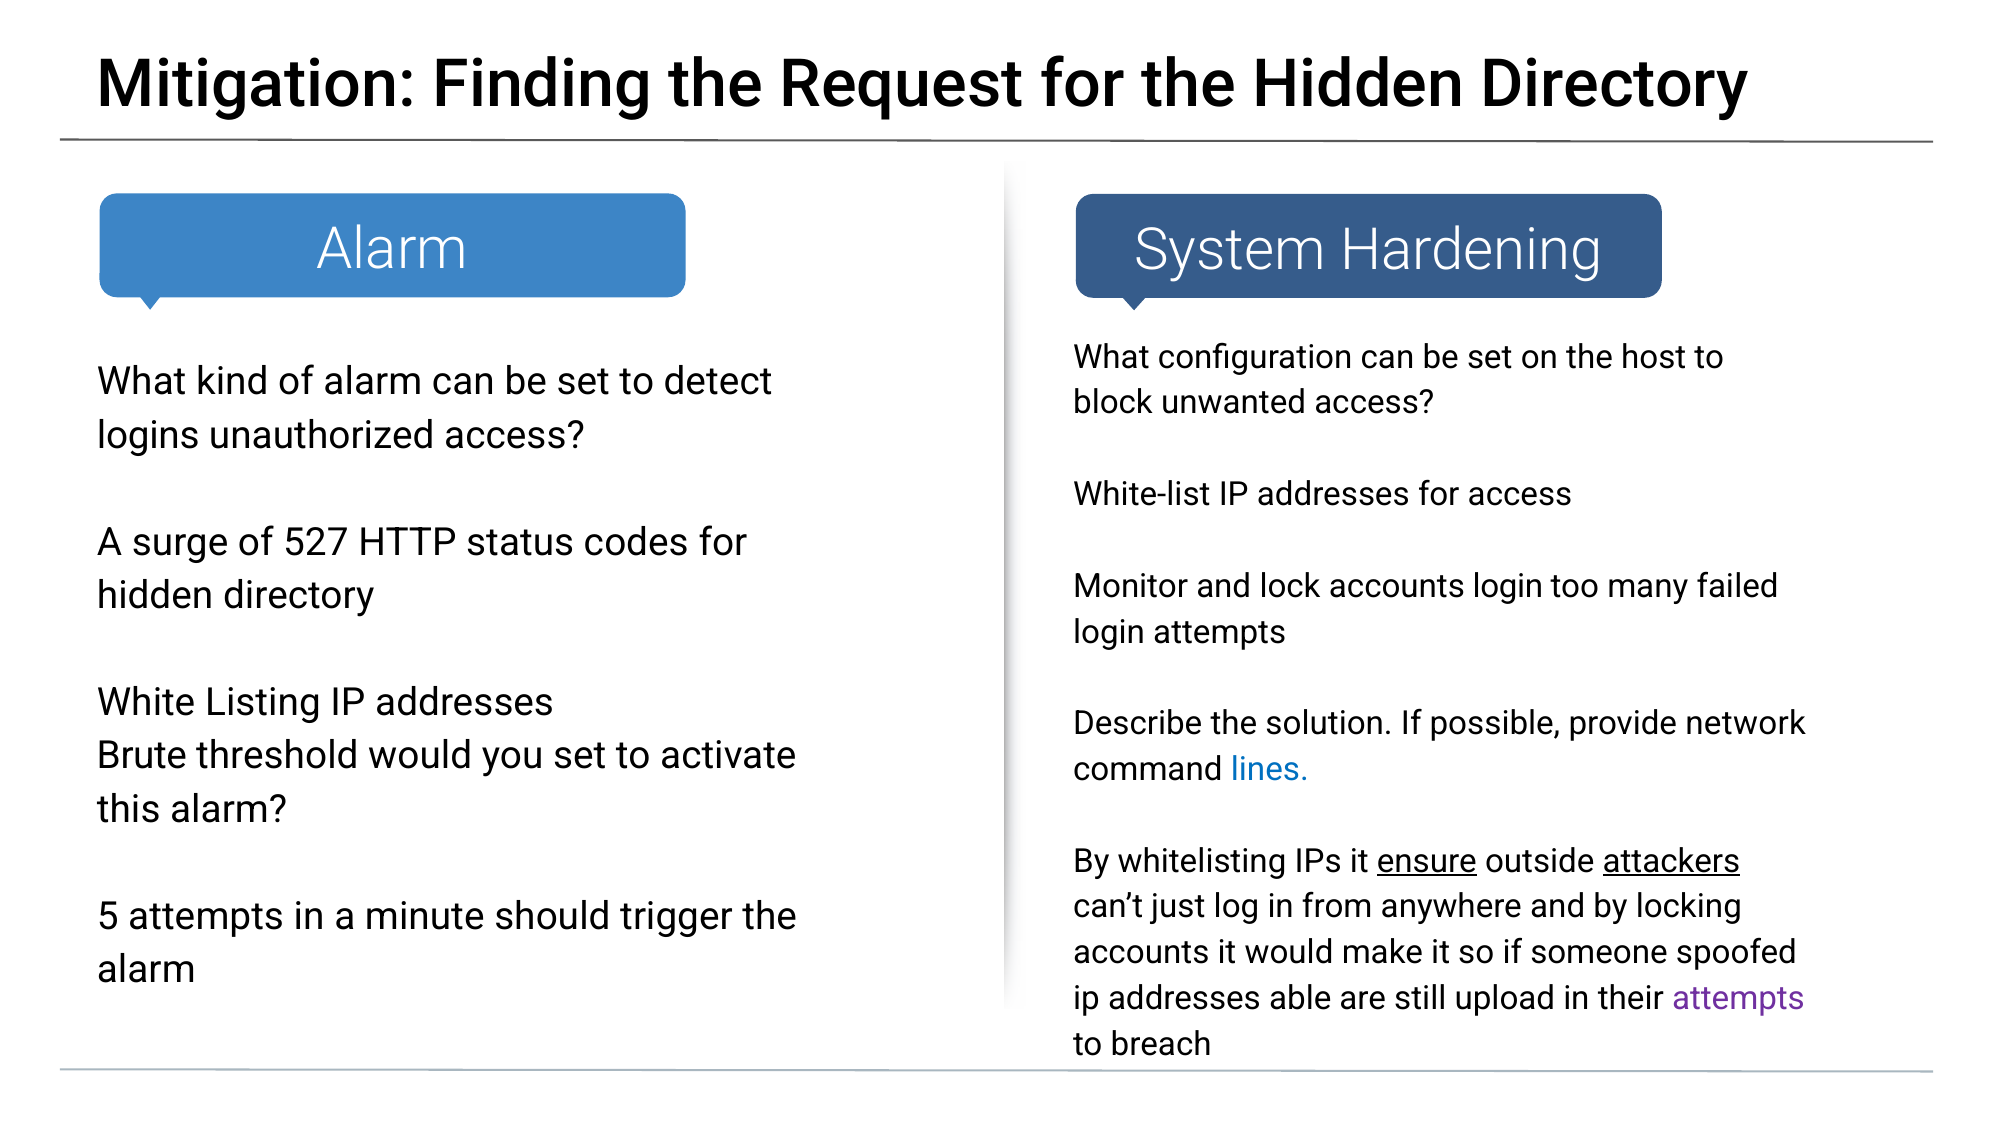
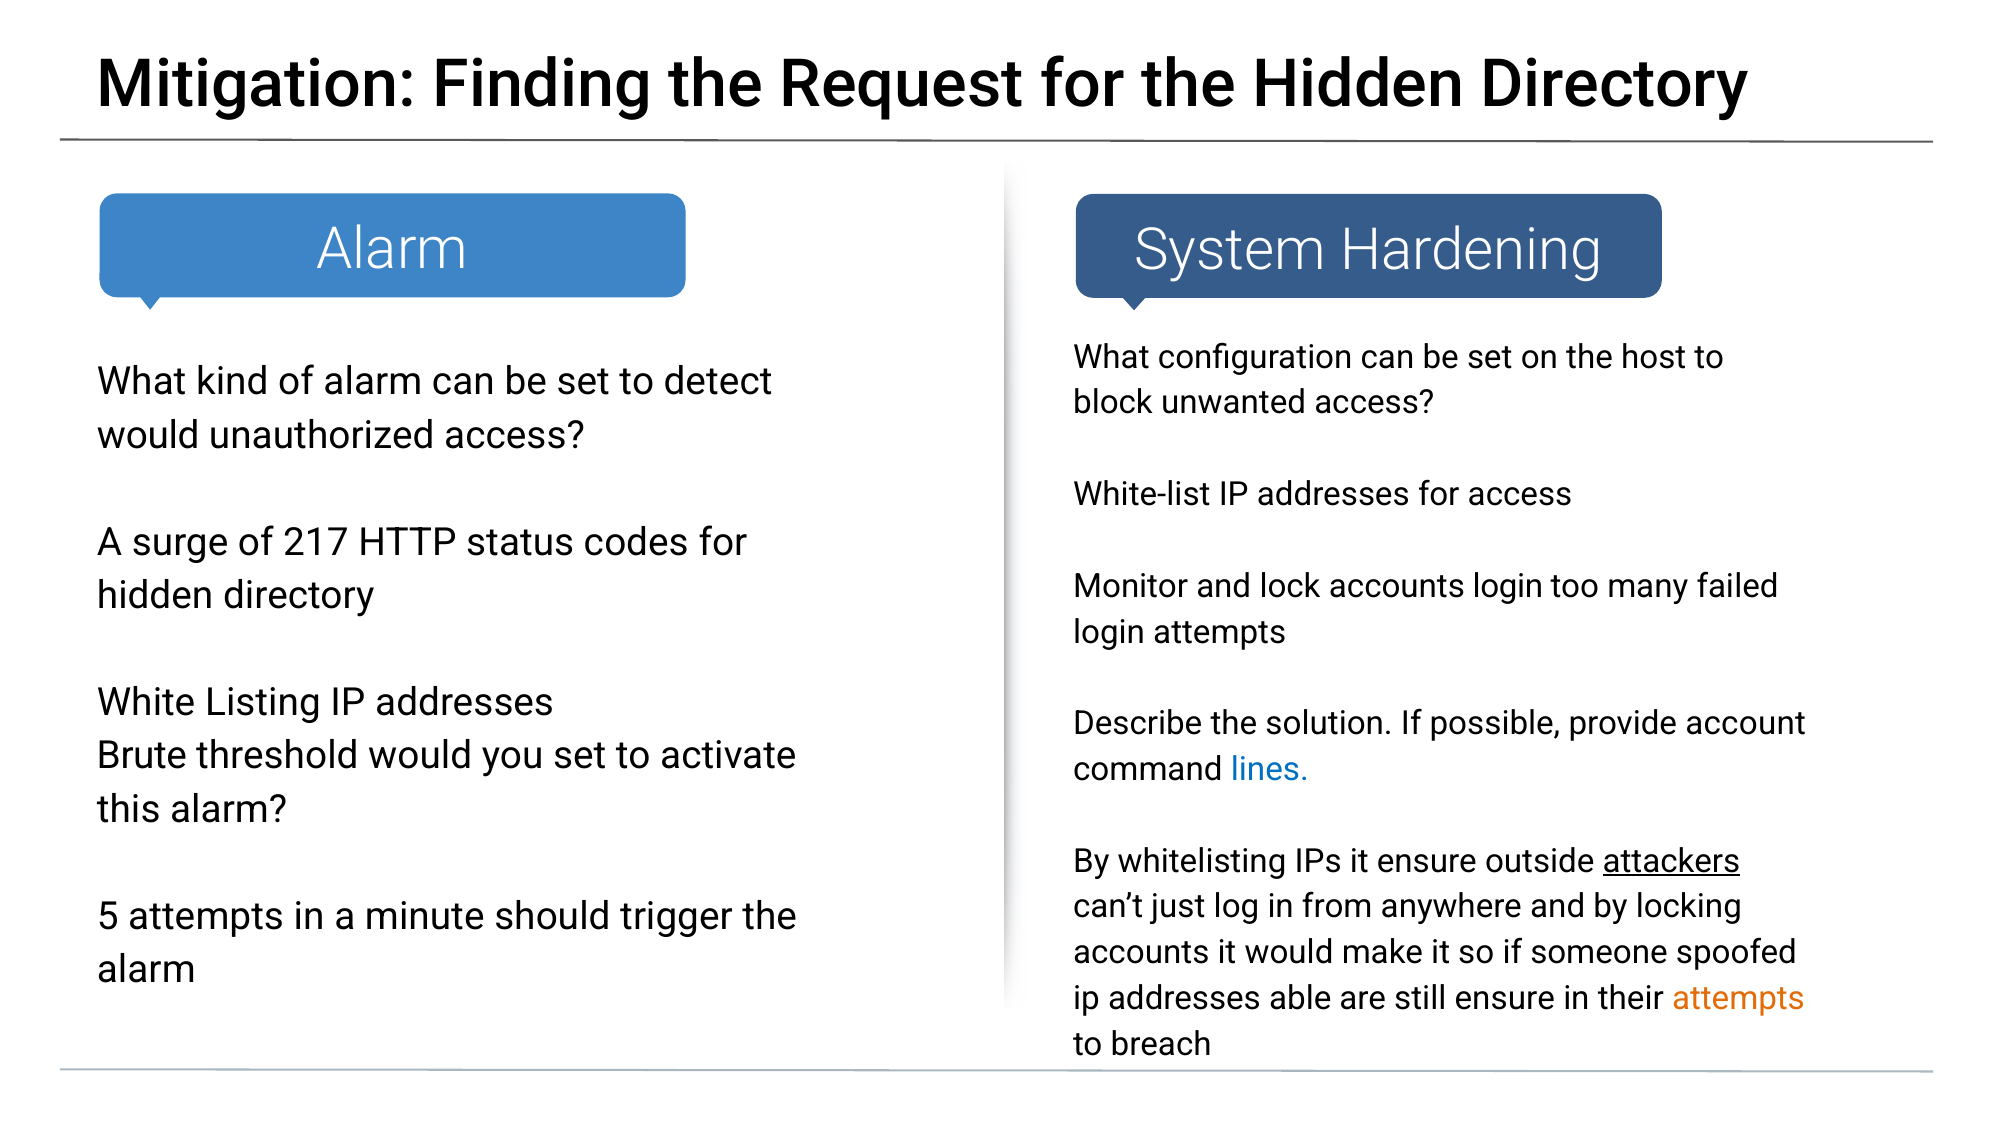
logins: logins -> would (148, 436)
527: 527 -> 217 (316, 542)
network: network -> account (1746, 724)
ensure underline: present -> none (1427, 861)
still upload: upload -> ensure (1505, 999)
attempts colour: purple -> orange (1738, 999)
